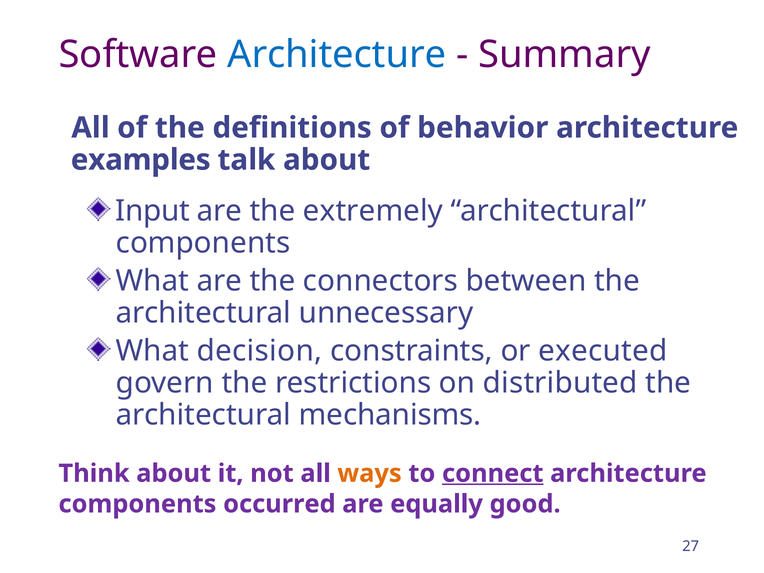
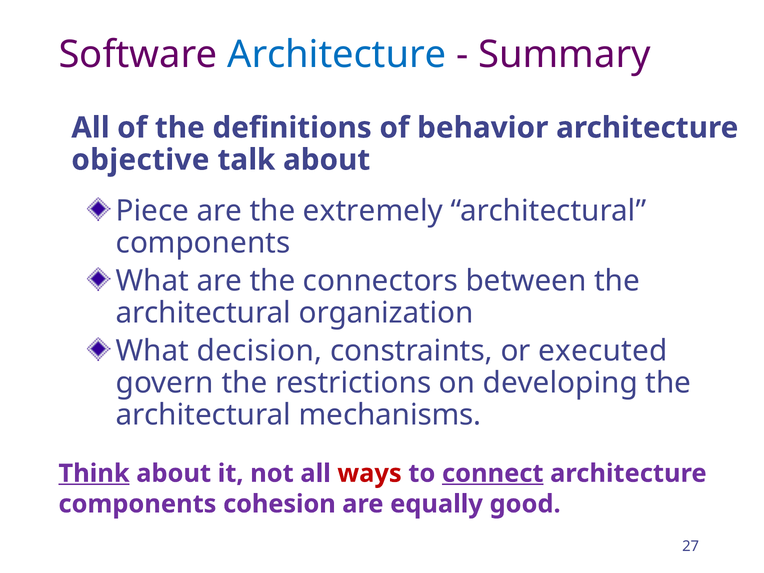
examples: examples -> objective (140, 160)
Input: Input -> Piece (153, 211)
unnecessary: unnecessary -> organization (386, 313)
distributed: distributed -> developing (560, 383)
Think underline: none -> present (94, 473)
ways colour: orange -> red (370, 473)
occurred: occurred -> cohesion (279, 504)
